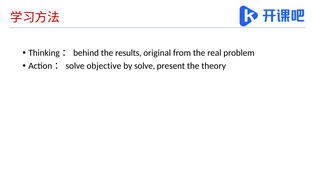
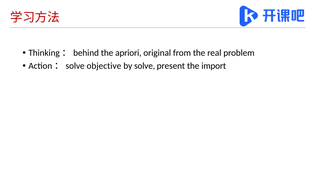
results: results -> apriori (128, 53)
theory: theory -> import (214, 66)
